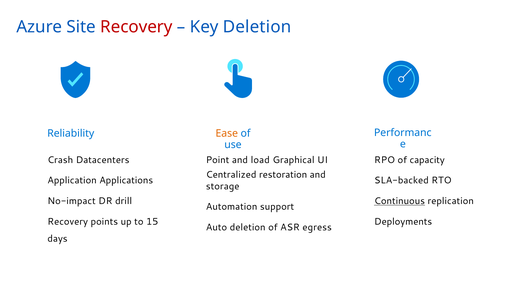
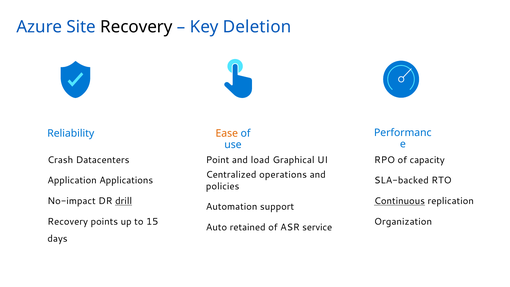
Recovery colour: red -> black (136, 27)
restoration: restoration -> operations (283, 175)
storage: storage -> policies (223, 186)
drill underline: none -> present (124, 201)
Deployments: Deployments -> Organization (403, 221)
Auto deletion: deletion -> retained (248, 227)
egress: egress -> service (317, 227)
